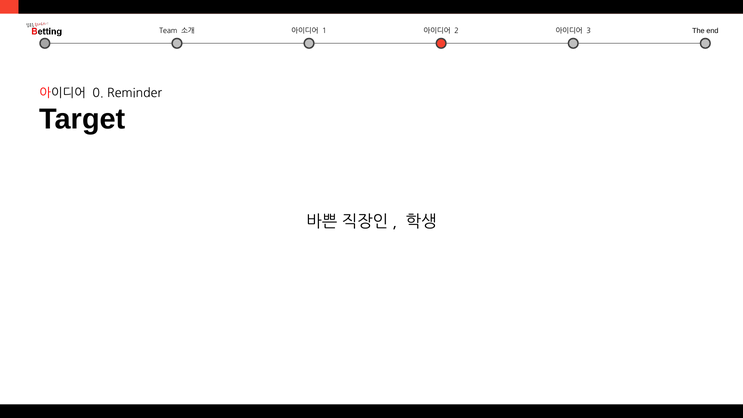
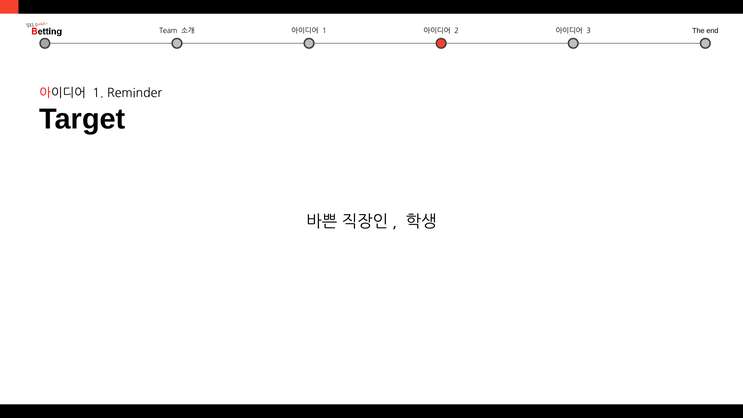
0: 0 -> 1 (98, 93)
